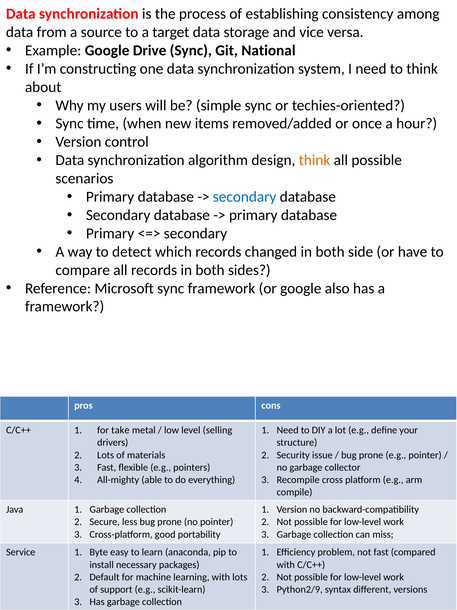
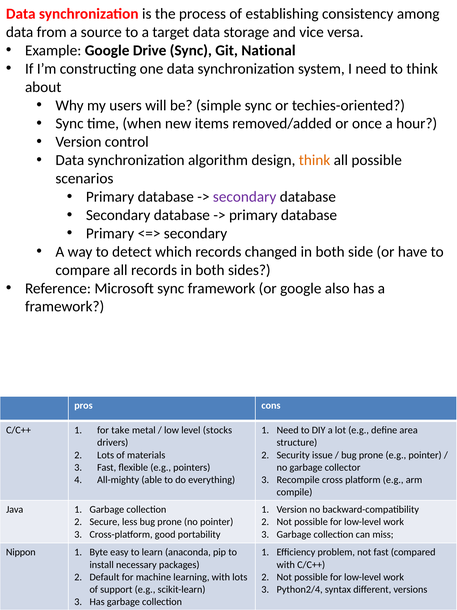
secondary colour: blue -> purple (245, 197)
selling: selling -> stocks (217, 430)
your: your -> area (409, 430)
Service: Service -> Nippon (21, 552)
Python2/9: Python2/9 -> Python2/4 (300, 589)
